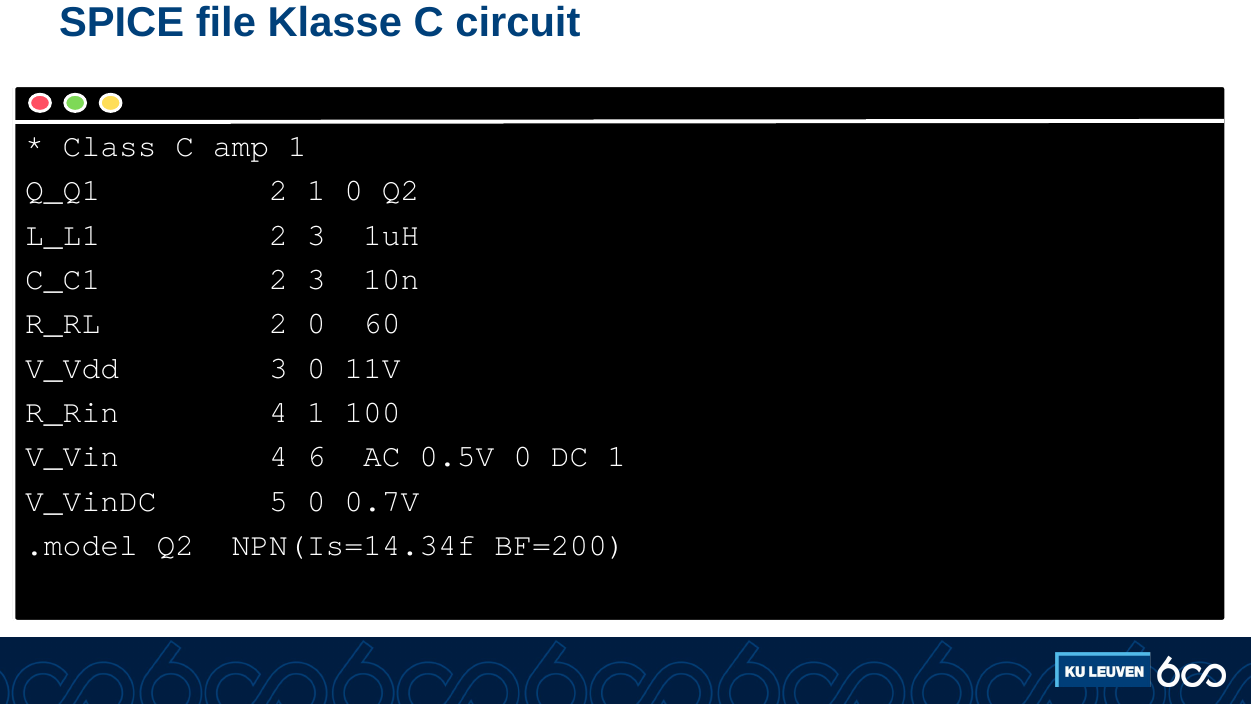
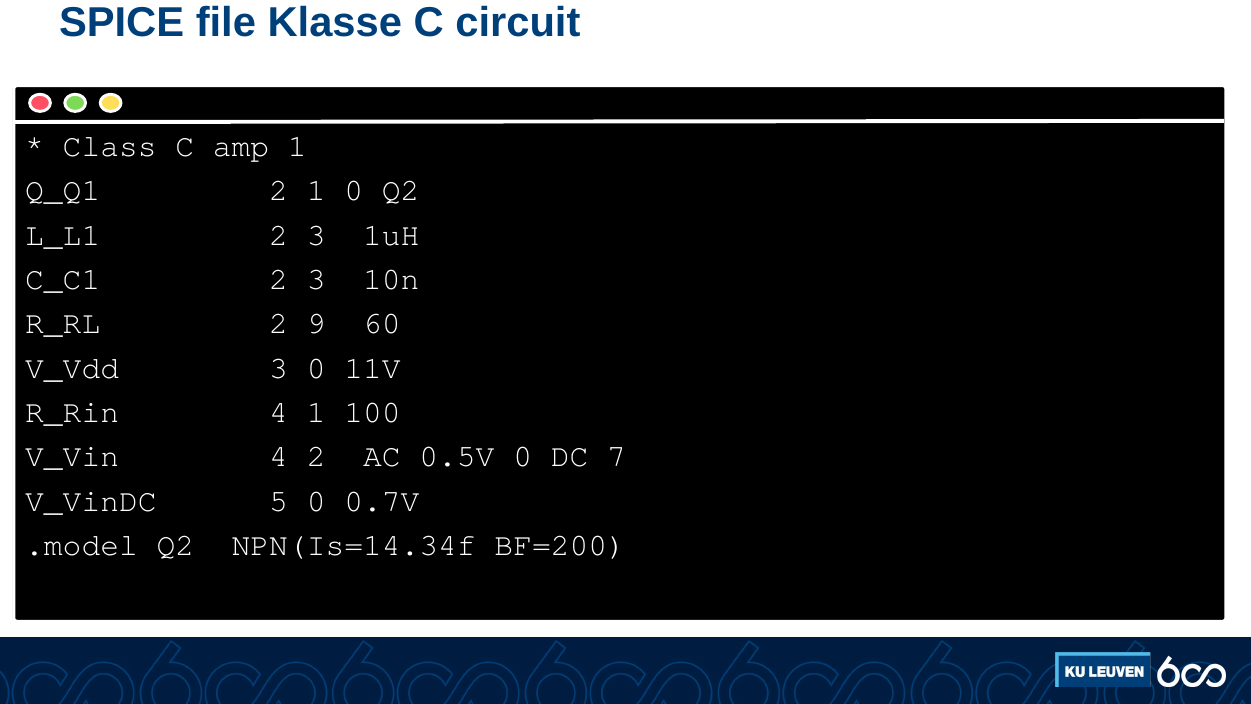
2 0: 0 -> 9 (316, 323)
4 6: 6 -> 2 (316, 456)
DC 1: 1 -> 7 (617, 456)
